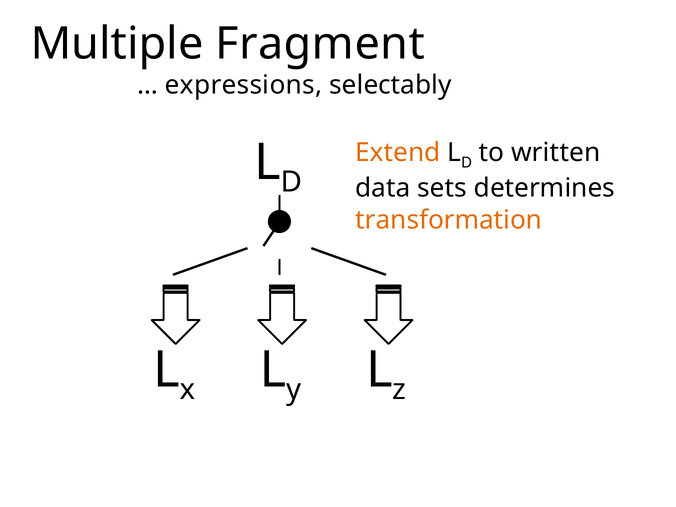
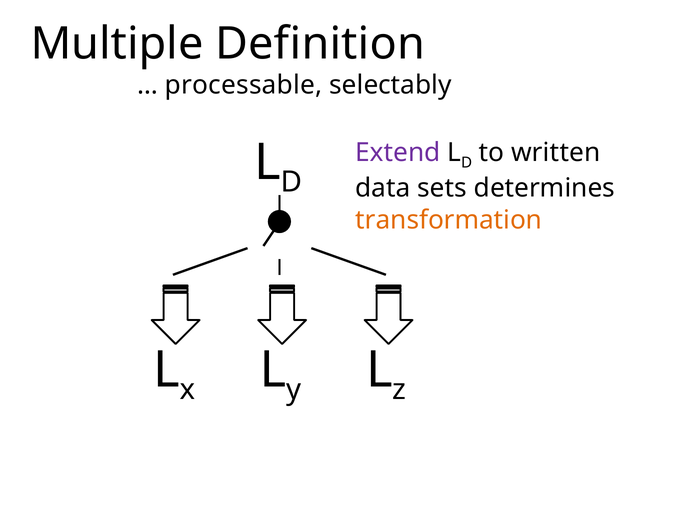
Fragment: Fragment -> Definition (320, 44)
expressions: expressions -> processable (243, 85)
Extend colour: orange -> purple (398, 152)
